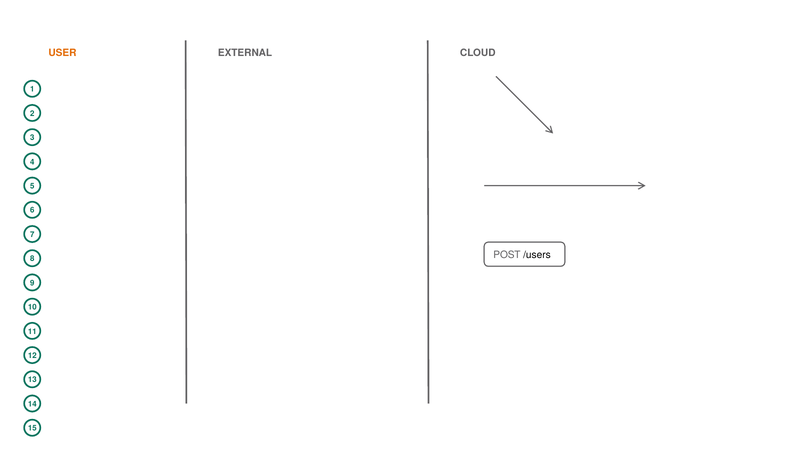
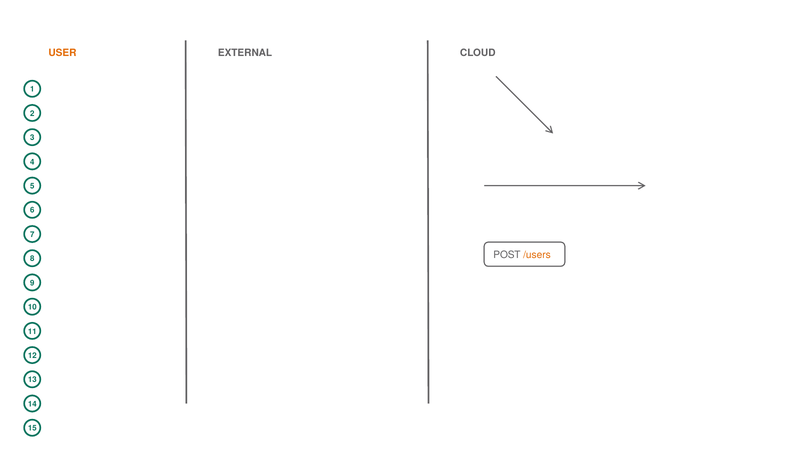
/users colour: black -> orange (537, 255)
